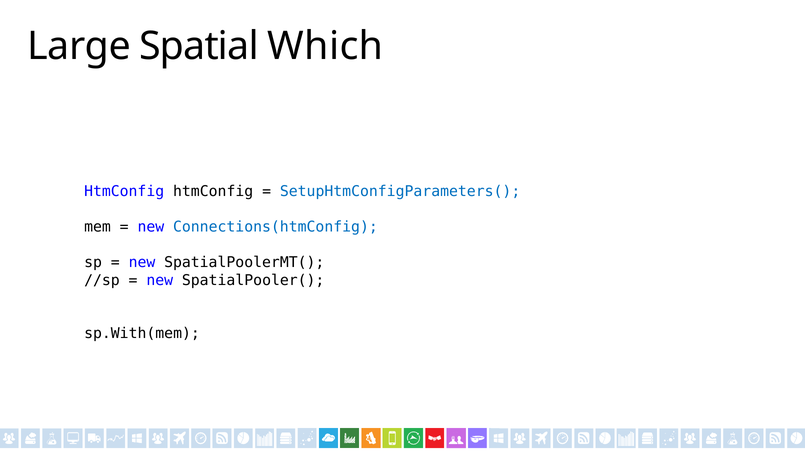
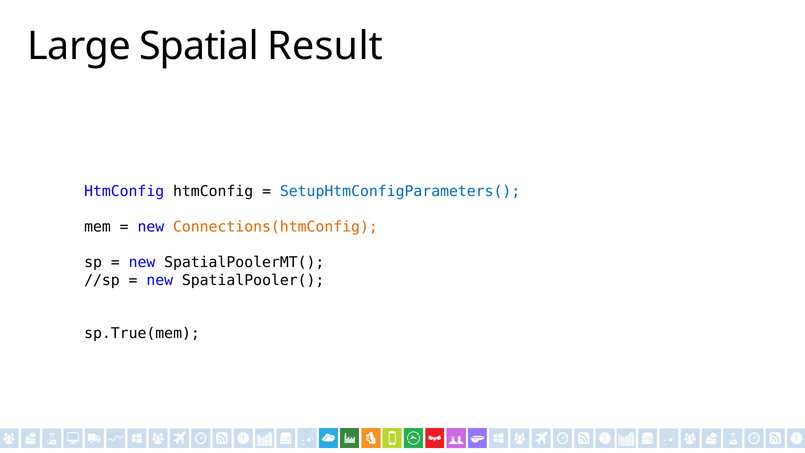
Which: Which -> Result (325, 46)
Connections(htmConfig colour: blue -> orange (275, 227)
sp.With(mem: sp.With(mem -> sp.True(mem (142, 333)
